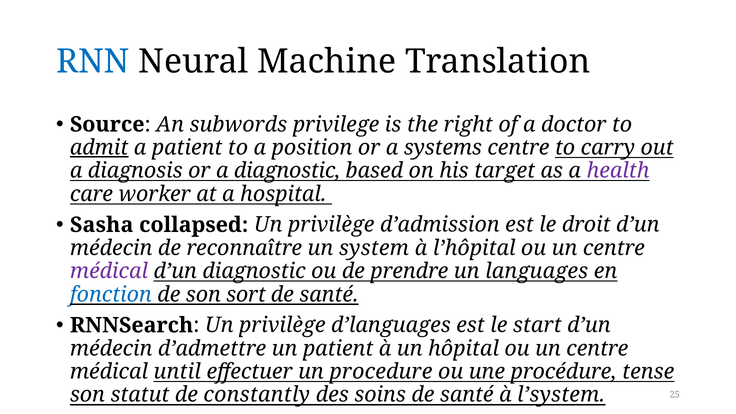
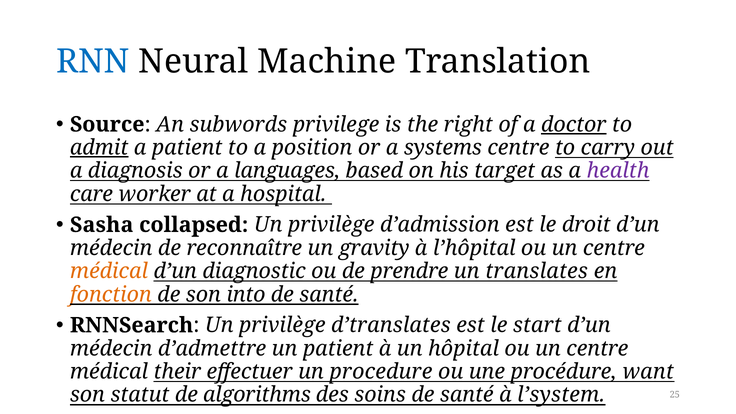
doctor underline: none -> present (574, 124)
a diagnostic: diagnostic -> languages (287, 171)
system: system -> gravity (374, 248)
médical colour: purple -> orange (109, 271)
languages: languages -> translates (537, 271)
fonction colour: blue -> orange (111, 294)
sort: sort -> into (246, 294)
d’languages: d’languages -> d’translates (391, 325)
until: until -> their (177, 372)
tense: tense -> want (648, 372)
constantly: constantly -> algorithms (257, 395)
